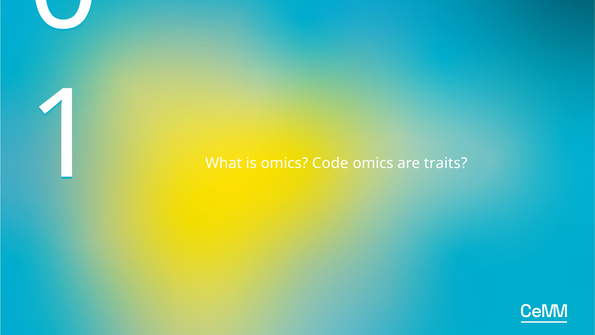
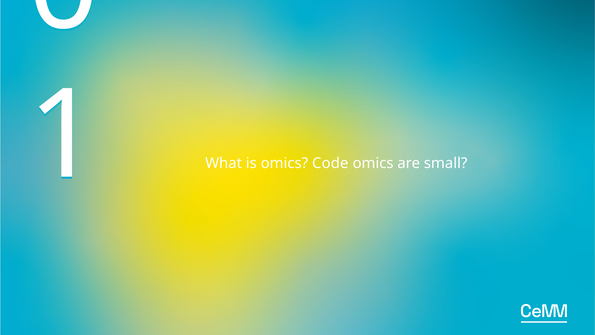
traits: traits -> small (446, 163)
